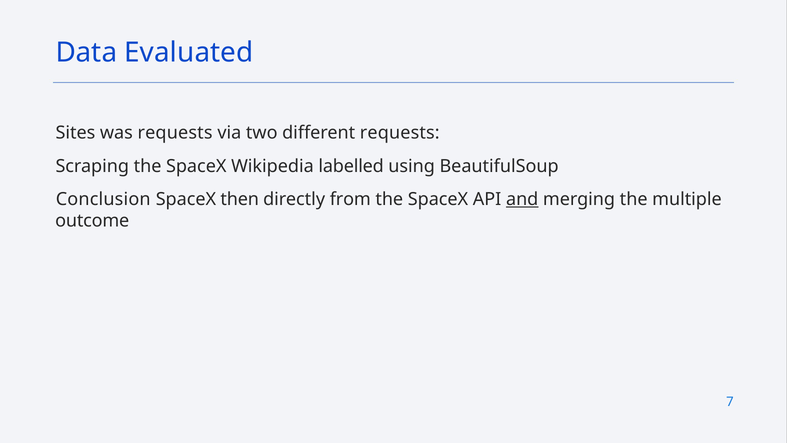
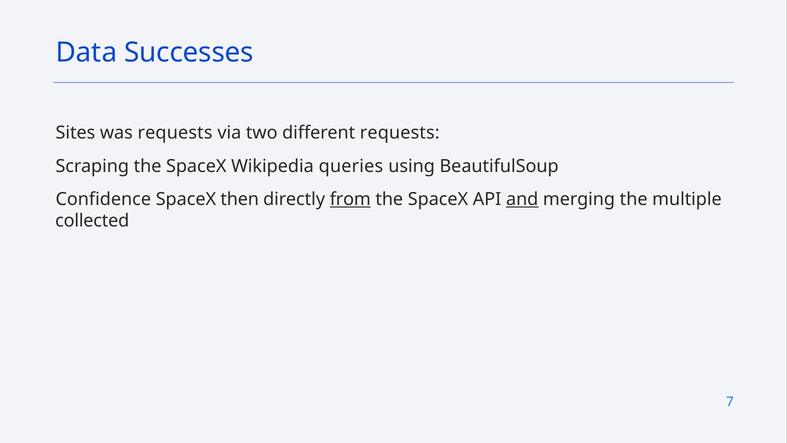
Evaluated: Evaluated -> Successes (189, 53)
labelled: labelled -> queries (351, 166)
Conclusion: Conclusion -> Confidence (103, 199)
from underline: none -> present (350, 199)
outcome: outcome -> collected (92, 221)
